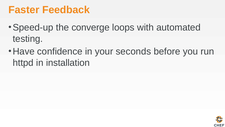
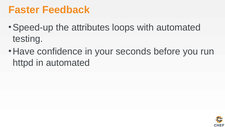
converge: converge -> attributes (91, 27)
in installation: installation -> automated (68, 63)
